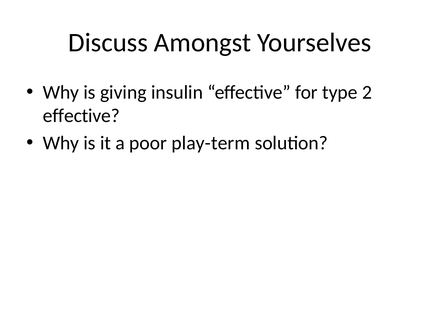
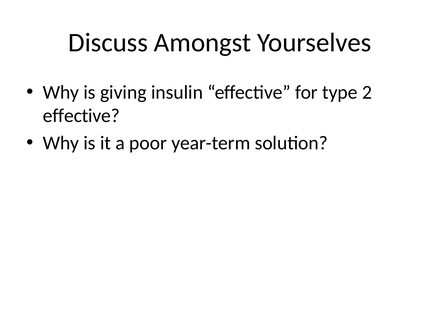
play-term: play-term -> year-term (211, 143)
